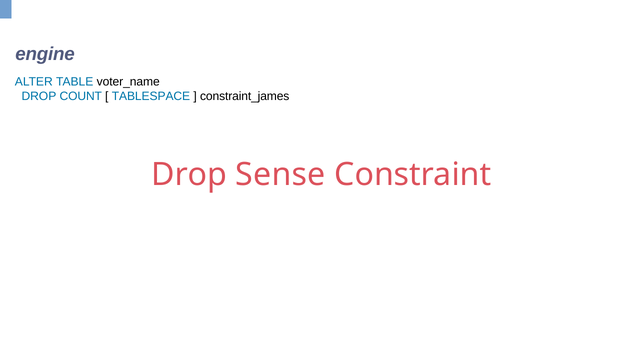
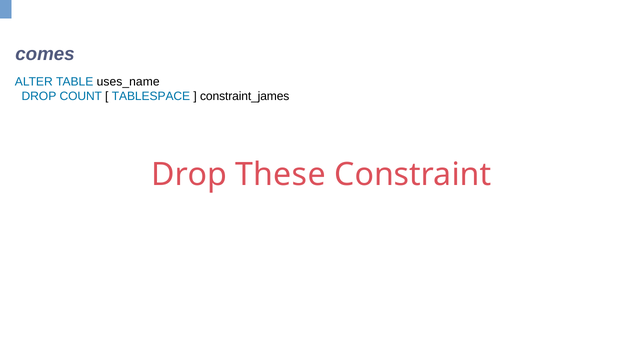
engine: engine -> comes (45, 54)
voter_name: voter_name -> uses_name (128, 82)
Sense: Sense -> These (280, 174)
